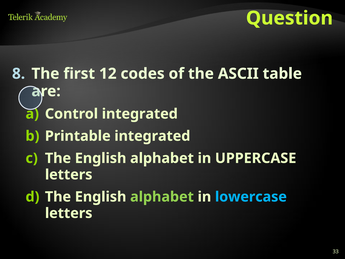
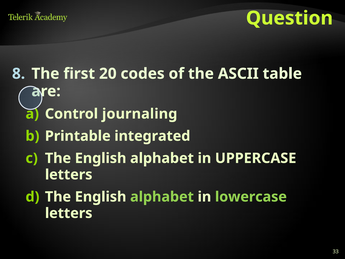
12: 12 -> 20 (108, 74)
Control integrated: integrated -> journaling (140, 114)
lowercase colour: light blue -> light green (251, 197)
